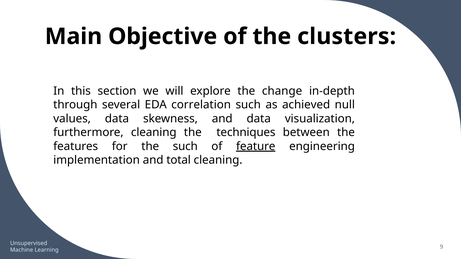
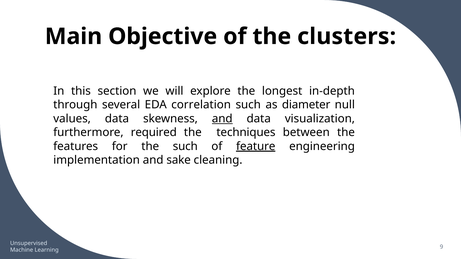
change: change -> longest (282, 91)
achieved: achieved -> diameter (306, 105)
and underline: none -> present (222, 119)
furthermore cleaning: cleaning -> required (154, 133)
total: total -> sake (179, 160)
